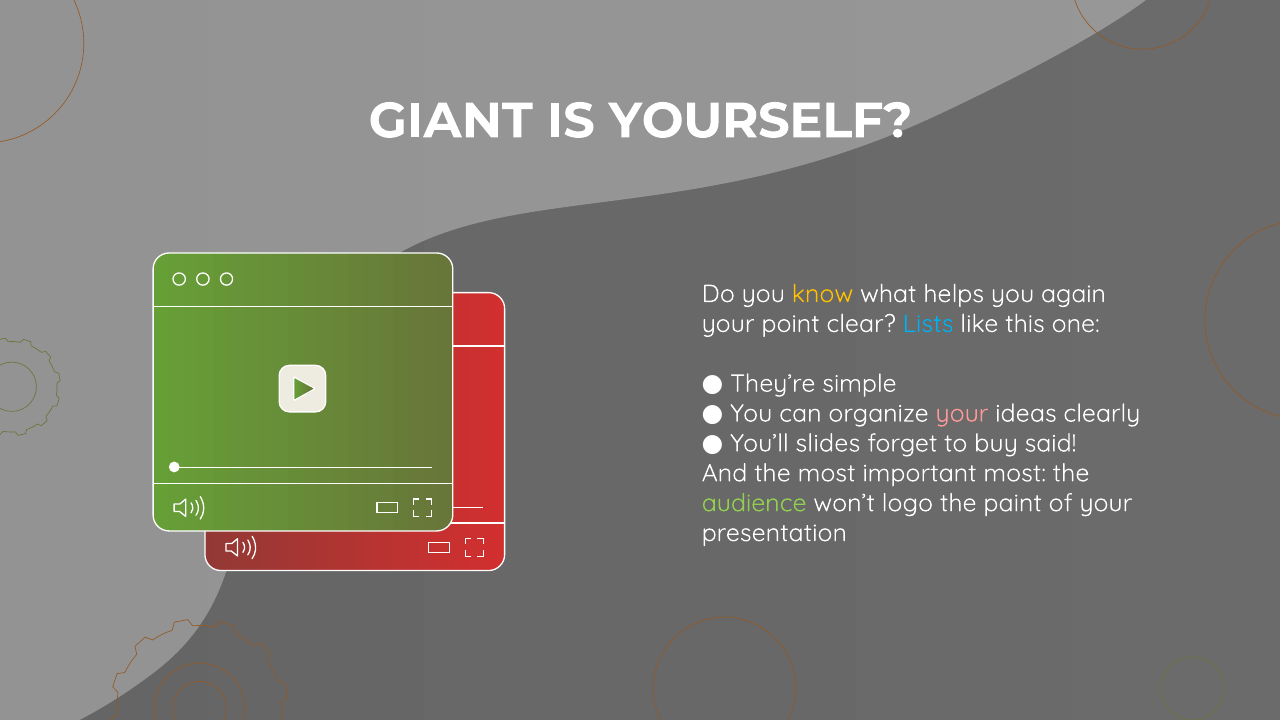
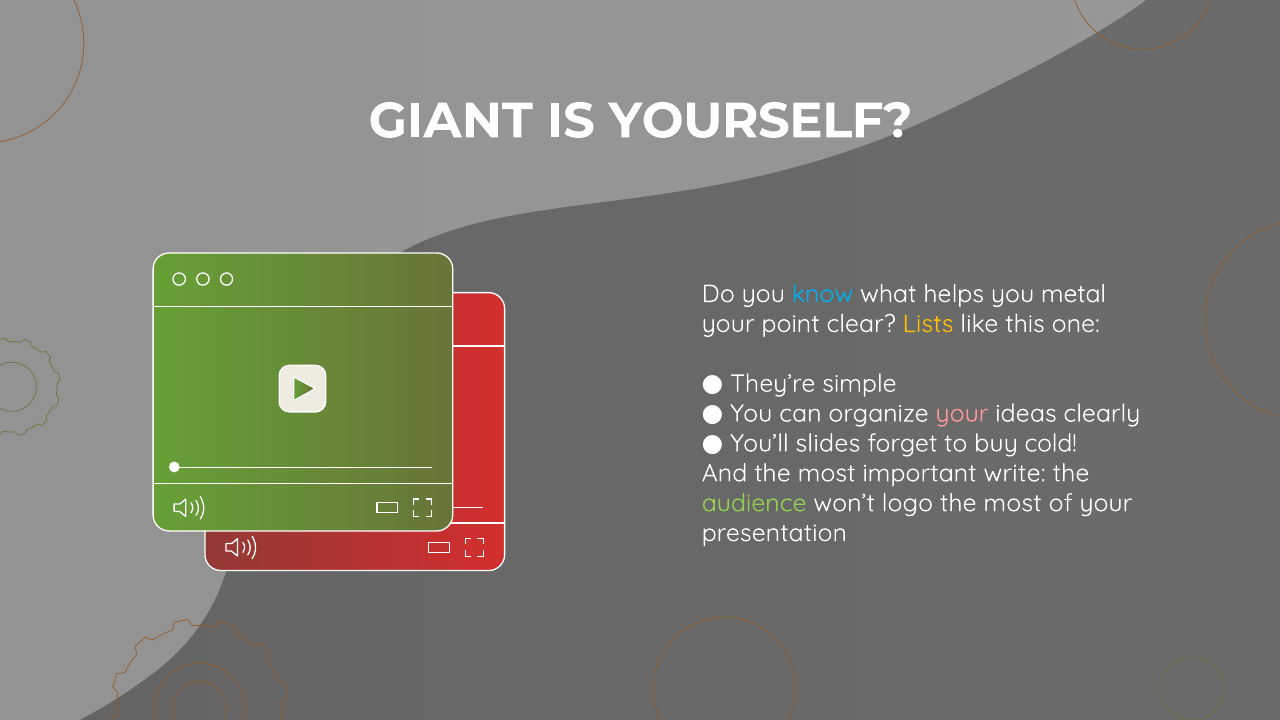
know colour: yellow -> light blue (822, 294)
again: again -> metal (1073, 294)
Lists colour: light blue -> yellow (928, 324)
said: said -> cold (1051, 443)
important most: most -> write (1015, 473)
paint: paint -> most (1013, 503)
